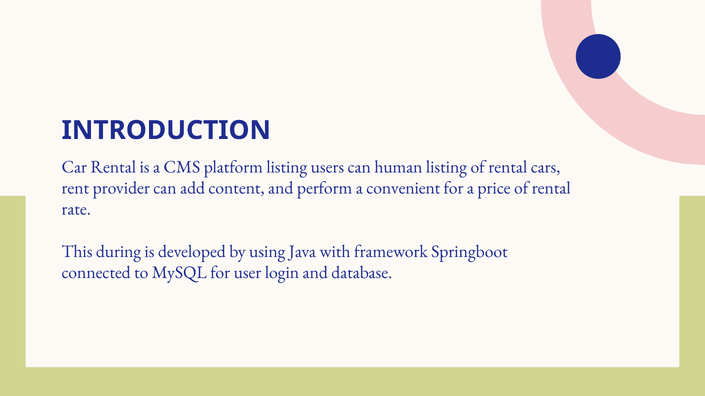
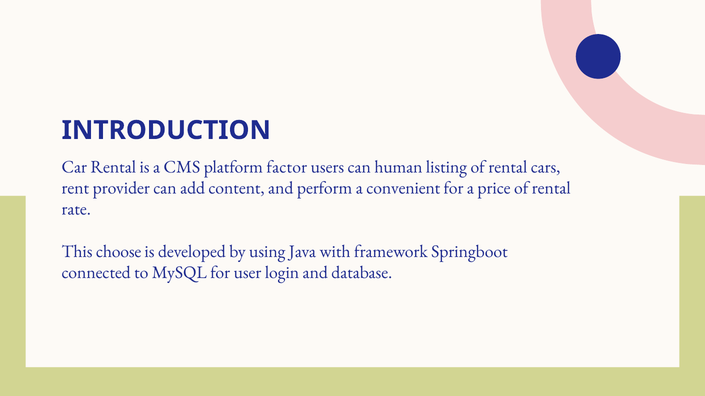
platform listing: listing -> factor (287, 167)
during: during -> choose (119, 252)
